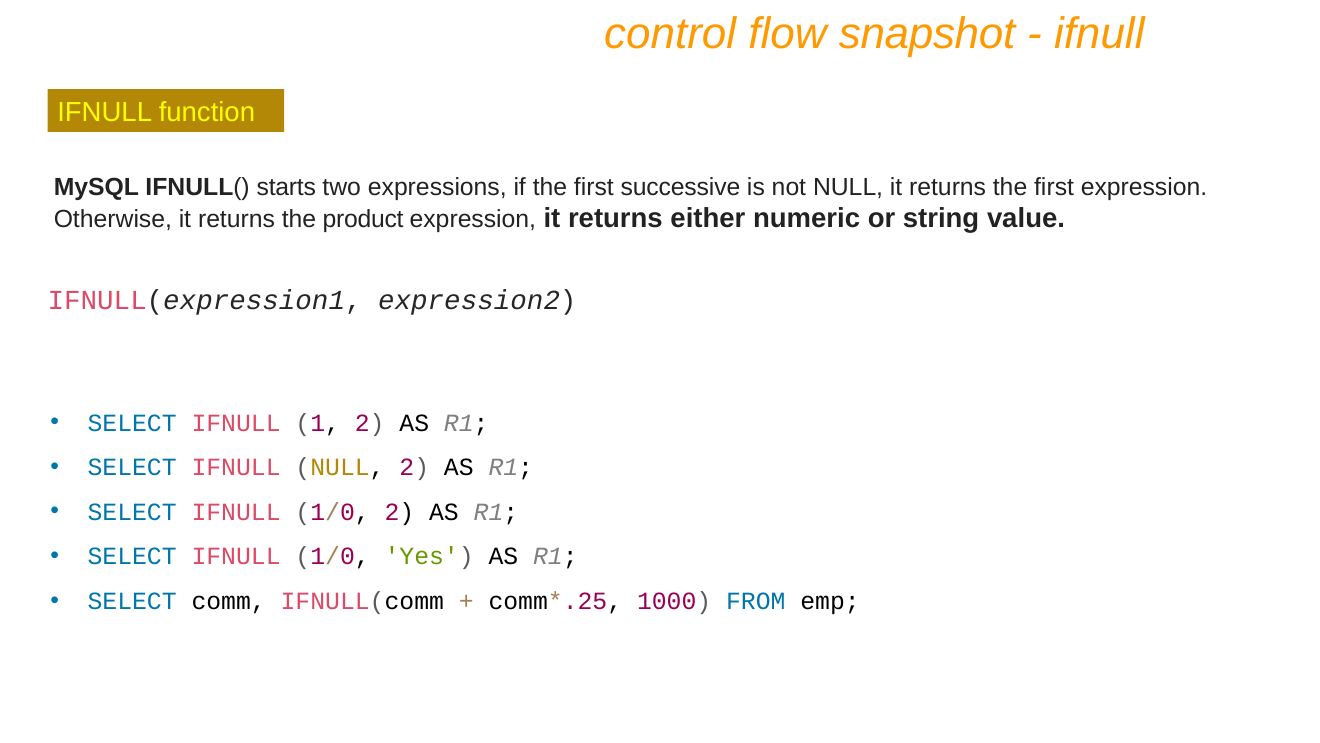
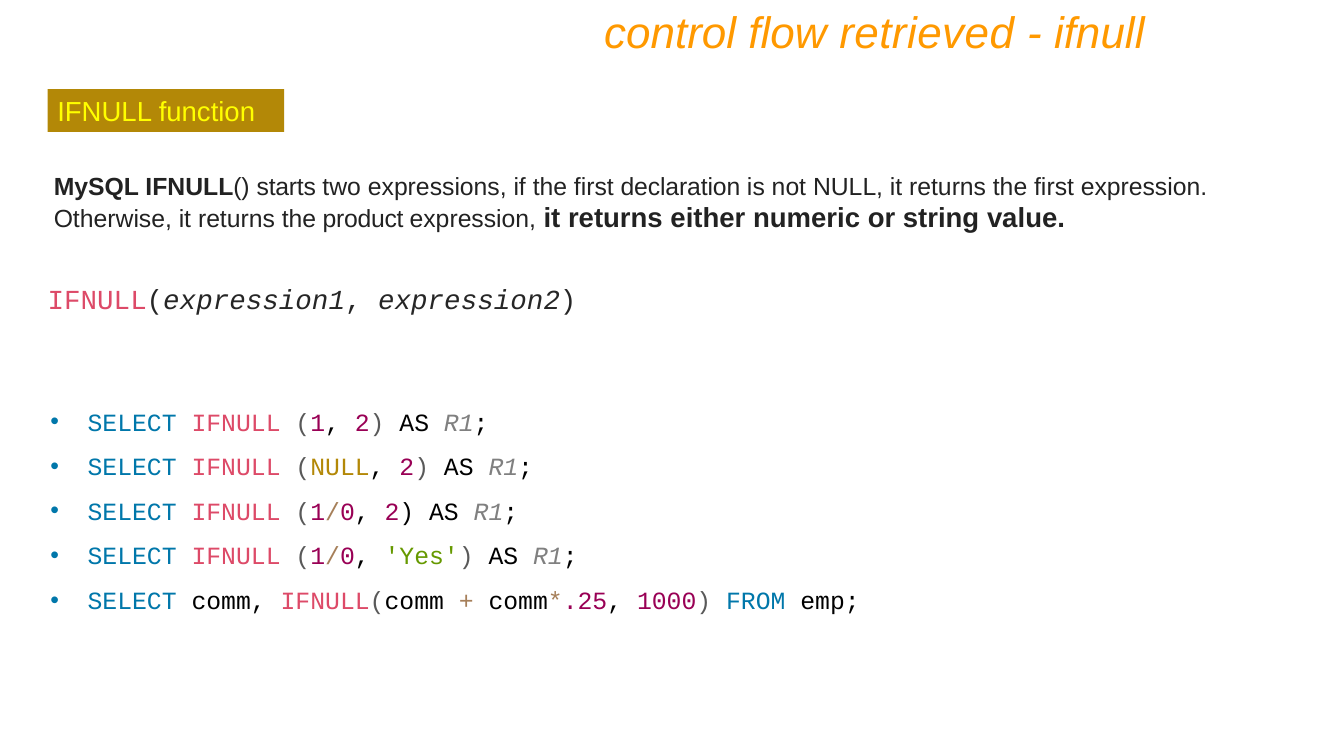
snapshot: snapshot -> retrieved (927, 34)
successive: successive -> declaration (680, 187)
